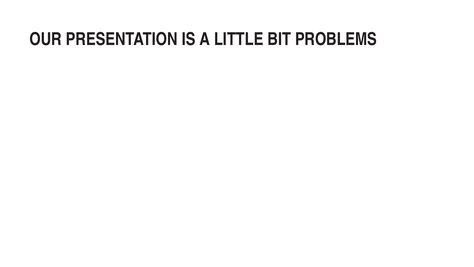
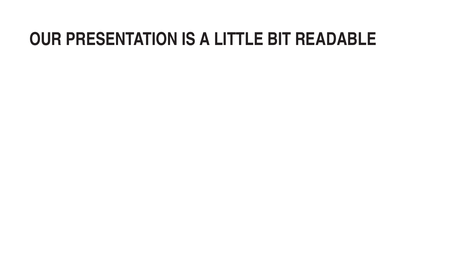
PROBLEMS: PROBLEMS -> READABLE (336, 39)
